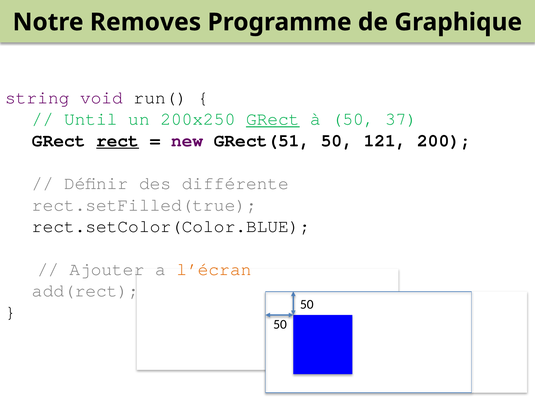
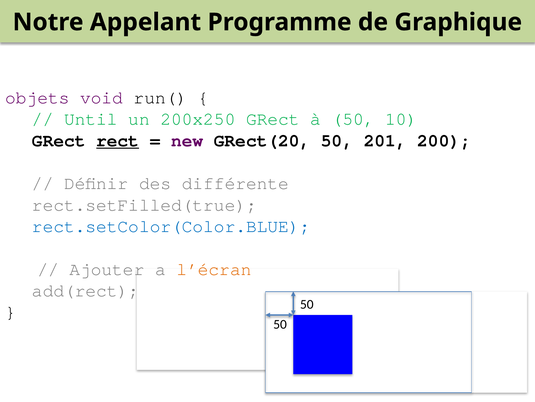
Removes: Removes -> Appelant (146, 22)
string: string -> objets (37, 97)
GRect underline: present -> none (273, 119)
37: 37 -> 10 (401, 119)
GRect(51: GRect(51 -> GRect(20 (262, 140)
121: 121 -> 201 (385, 140)
rect.setColor(Color.BLUE colour: black -> blue (171, 226)
